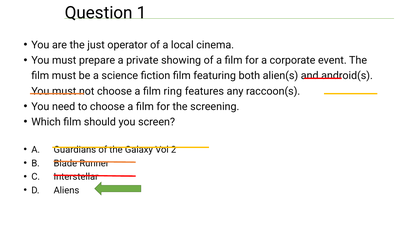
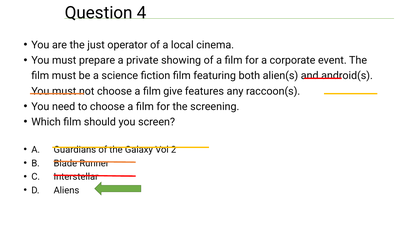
1: 1 -> 4 (142, 13)
ring: ring -> give (173, 91)
